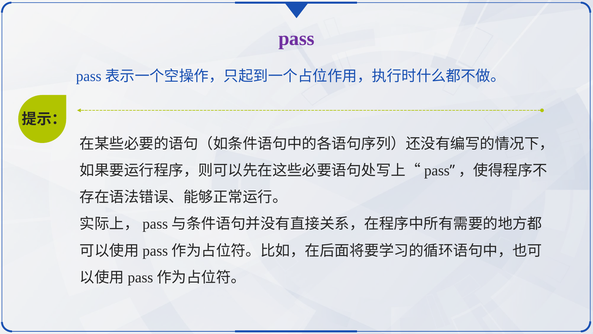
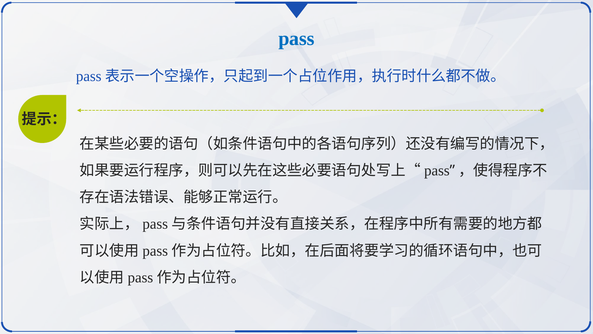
pass colour: purple -> blue (296, 39)
